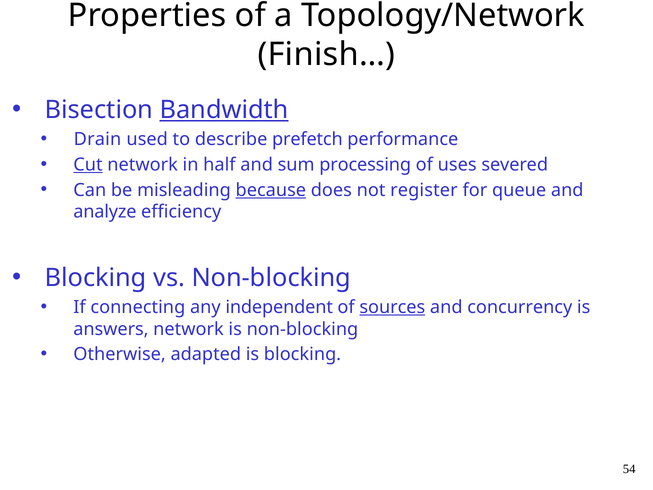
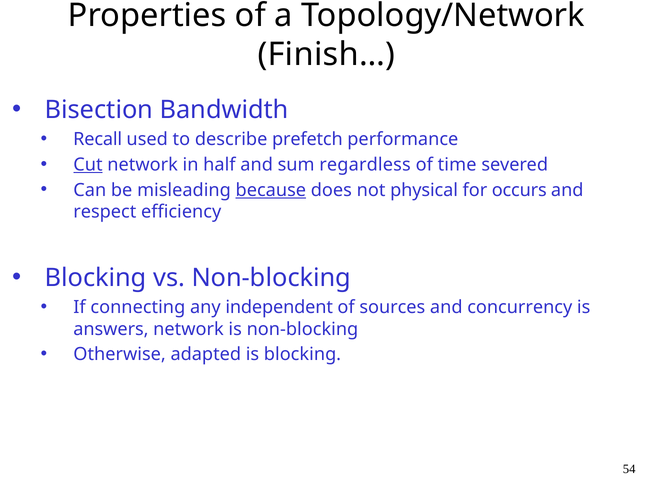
Bandwidth underline: present -> none (224, 110)
Drain: Drain -> Recall (98, 139)
processing: processing -> regardless (365, 165)
uses: uses -> time (457, 165)
register: register -> physical (424, 190)
queue: queue -> occurs (519, 190)
analyze: analyze -> respect (105, 212)
sources underline: present -> none (392, 307)
